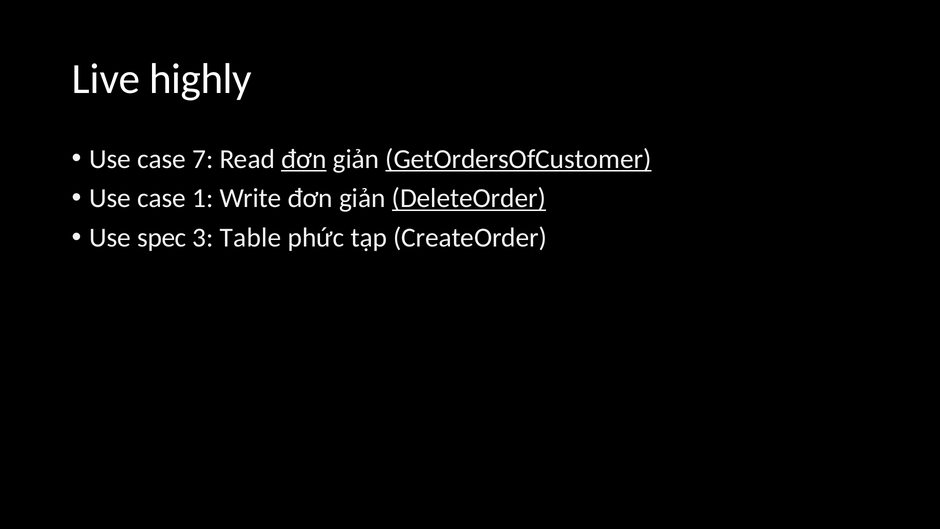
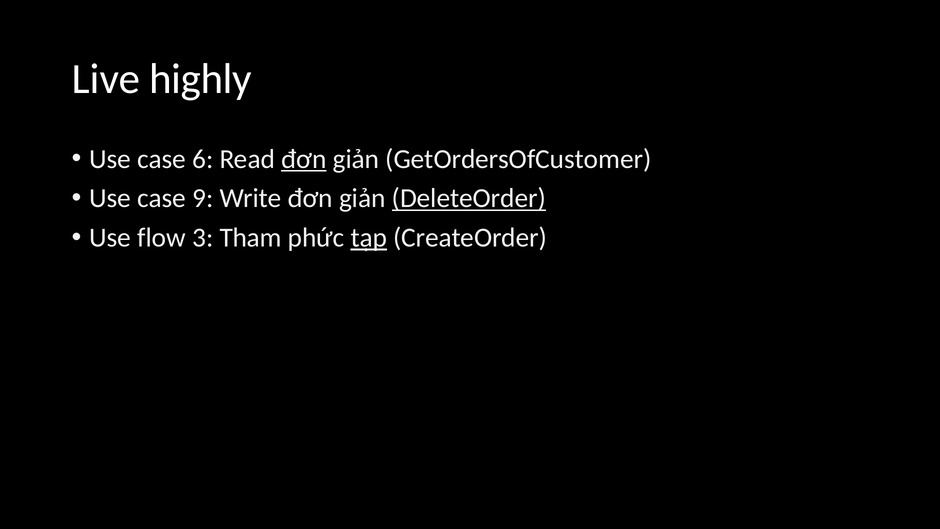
7: 7 -> 6 (203, 159)
GetOrdersOfCustomer underline: present -> none (518, 159)
1: 1 -> 9 (203, 198)
spec: spec -> flow (162, 238)
Table: Table -> Tham (251, 238)
tạp underline: none -> present (369, 238)
